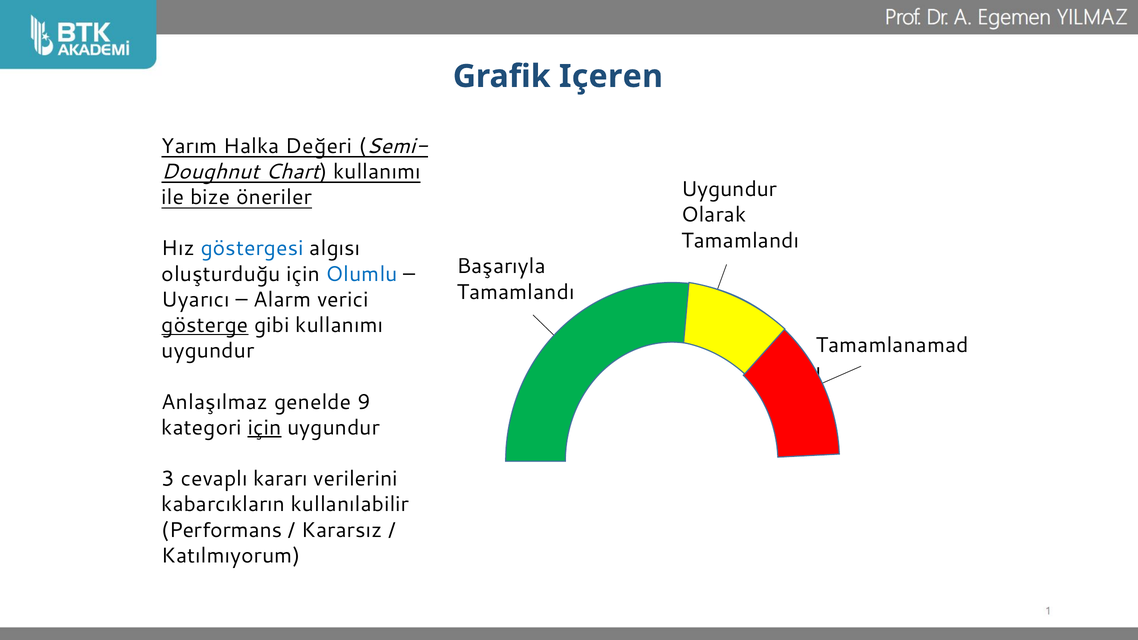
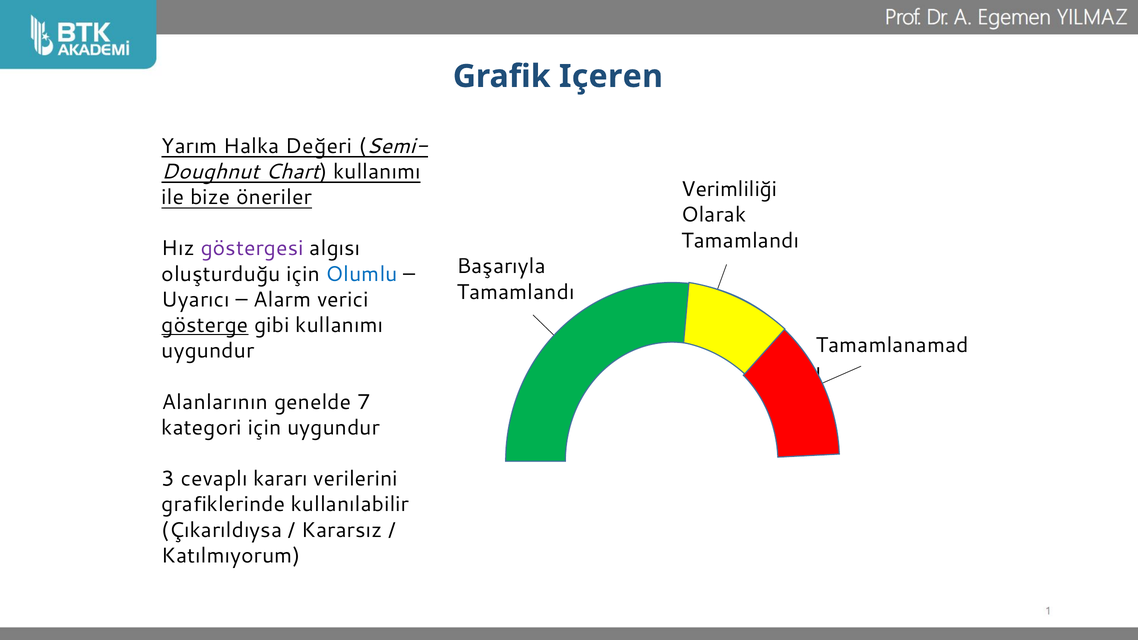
Uygundur: Uygundur -> Verimliliği (729, 189)
göstergesi colour: blue -> purple (252, 248)
Anlaşılmaz: Anlaşılmaz -> Alanlarının (215, 402)
9: 9 -> 7 (364, 402)
için underline: present -> none (265, 428)
kabarcıkların: kabarcıkların -> grafiklerinde (223, 505)
Performans: Performans -> Çıkarıldıysa (222, 530)
